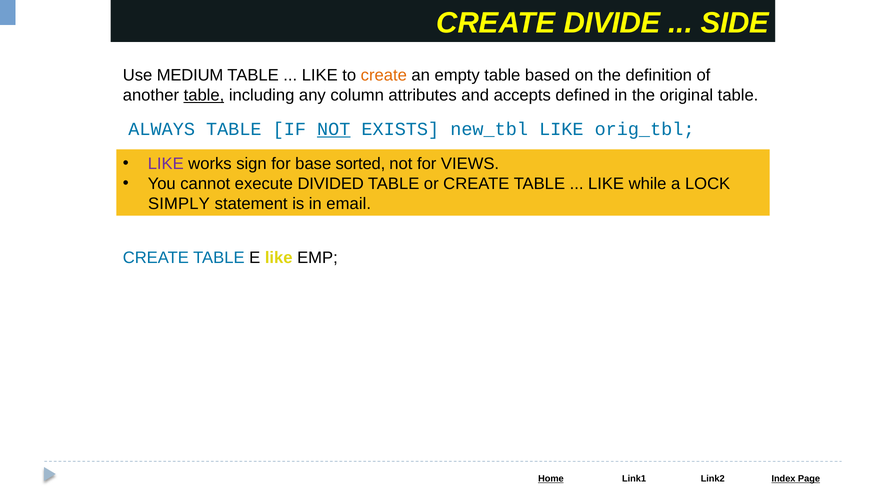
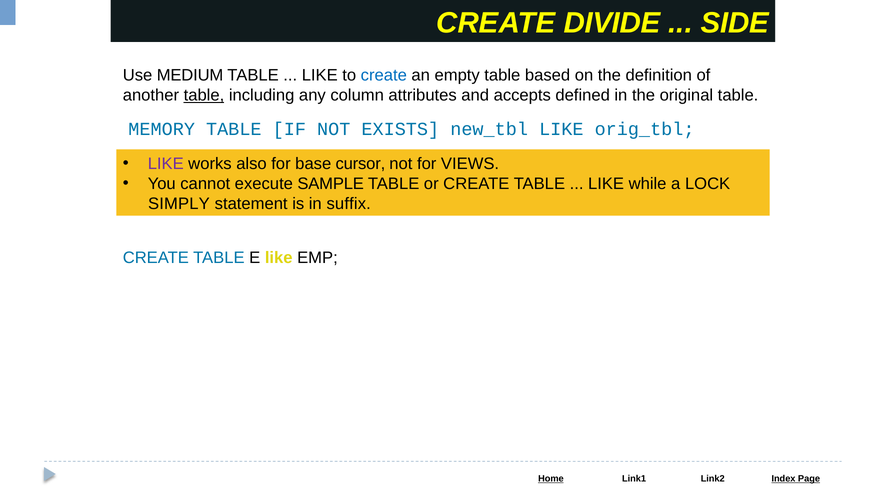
create colour: orange -> blue (384, 75)
ALWAYS: ALWAYS -> MEMORY (162, 129)
NOT underline: present -> none (334, 129)
sign: sign -> also (251, 164)
sorted: sorted -> cursor (360, 164)
DIVIDED: DIVIDED -> SAMPLE (331, 184)
email: email -> suffix (349, 204)
